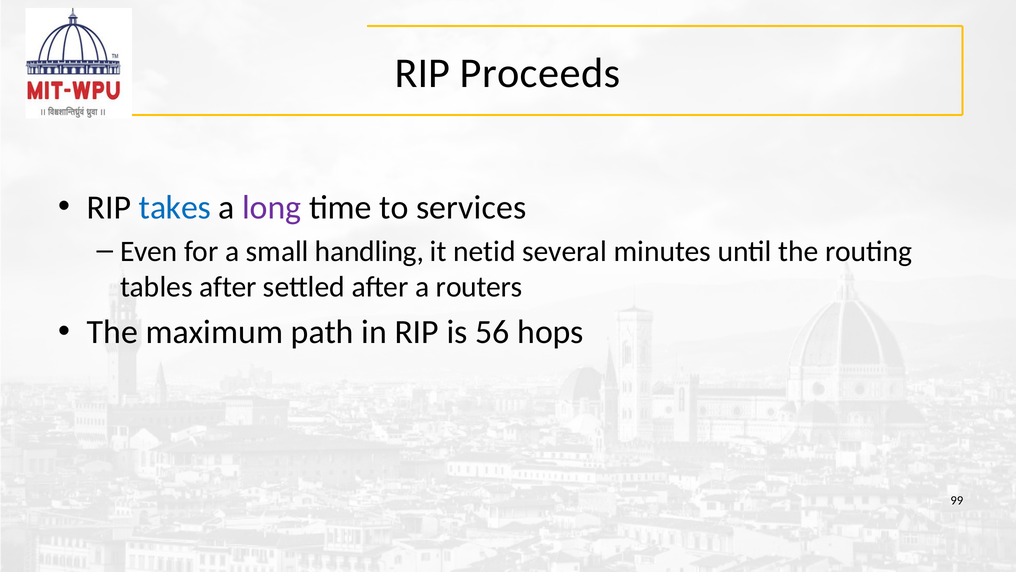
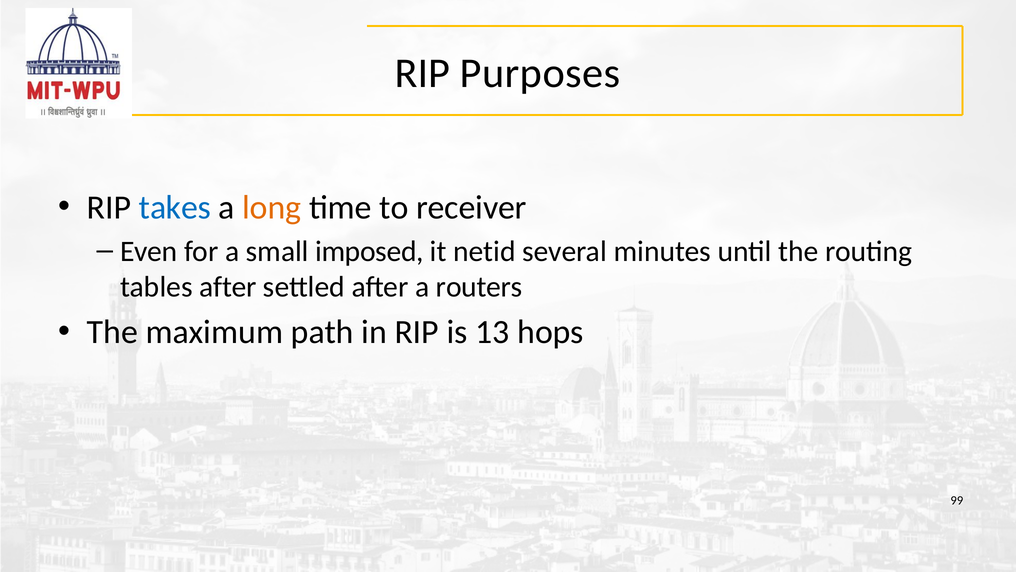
Proceeds: Proceeds -> Purposes (540, 73)
long colour: purple -> orange (272, 207)
services: services -> receiver (471, 207)
handling: handling -> imposed (369, 251)
56: 56 -> 13 (492, 332)
